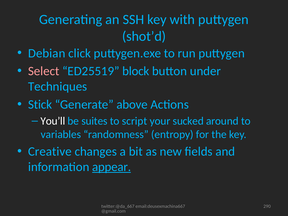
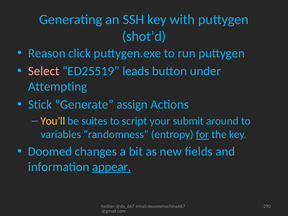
Debian: Debian -> Reason (47, 53)
block: block -> leads (136, 71)
Techniques: Techniques -> Attempting (58, 87)
above: above -> assign (132, 104)
You’ll colour: white -> yellow (53, 121)
sucked: sucked -> submit (188, 121)
for underline: none -> present (203, 134)
Creative: Creative -> Doomed (50, 151)
